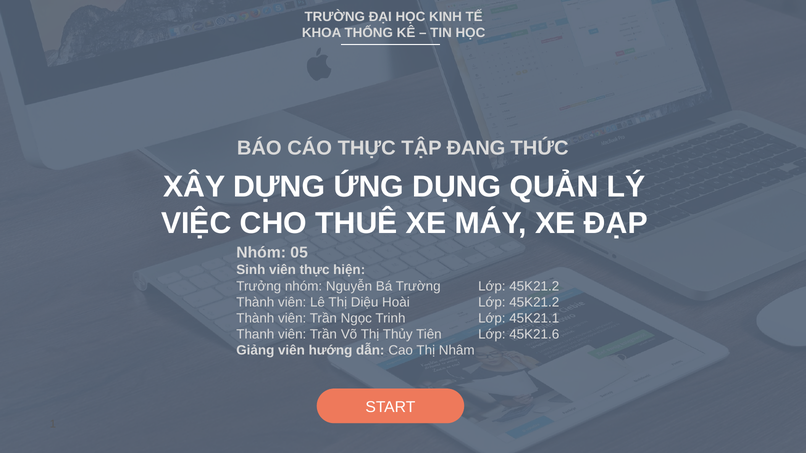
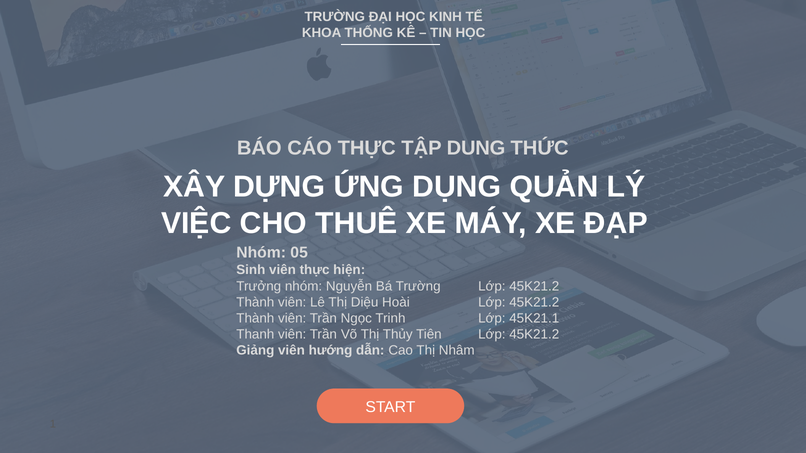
ĐANG: ĐANG -> DUNG (476, 148)
Tiên Lớp 45K21.6: 45K21.6 -> 45K21.2 (534, 335)
